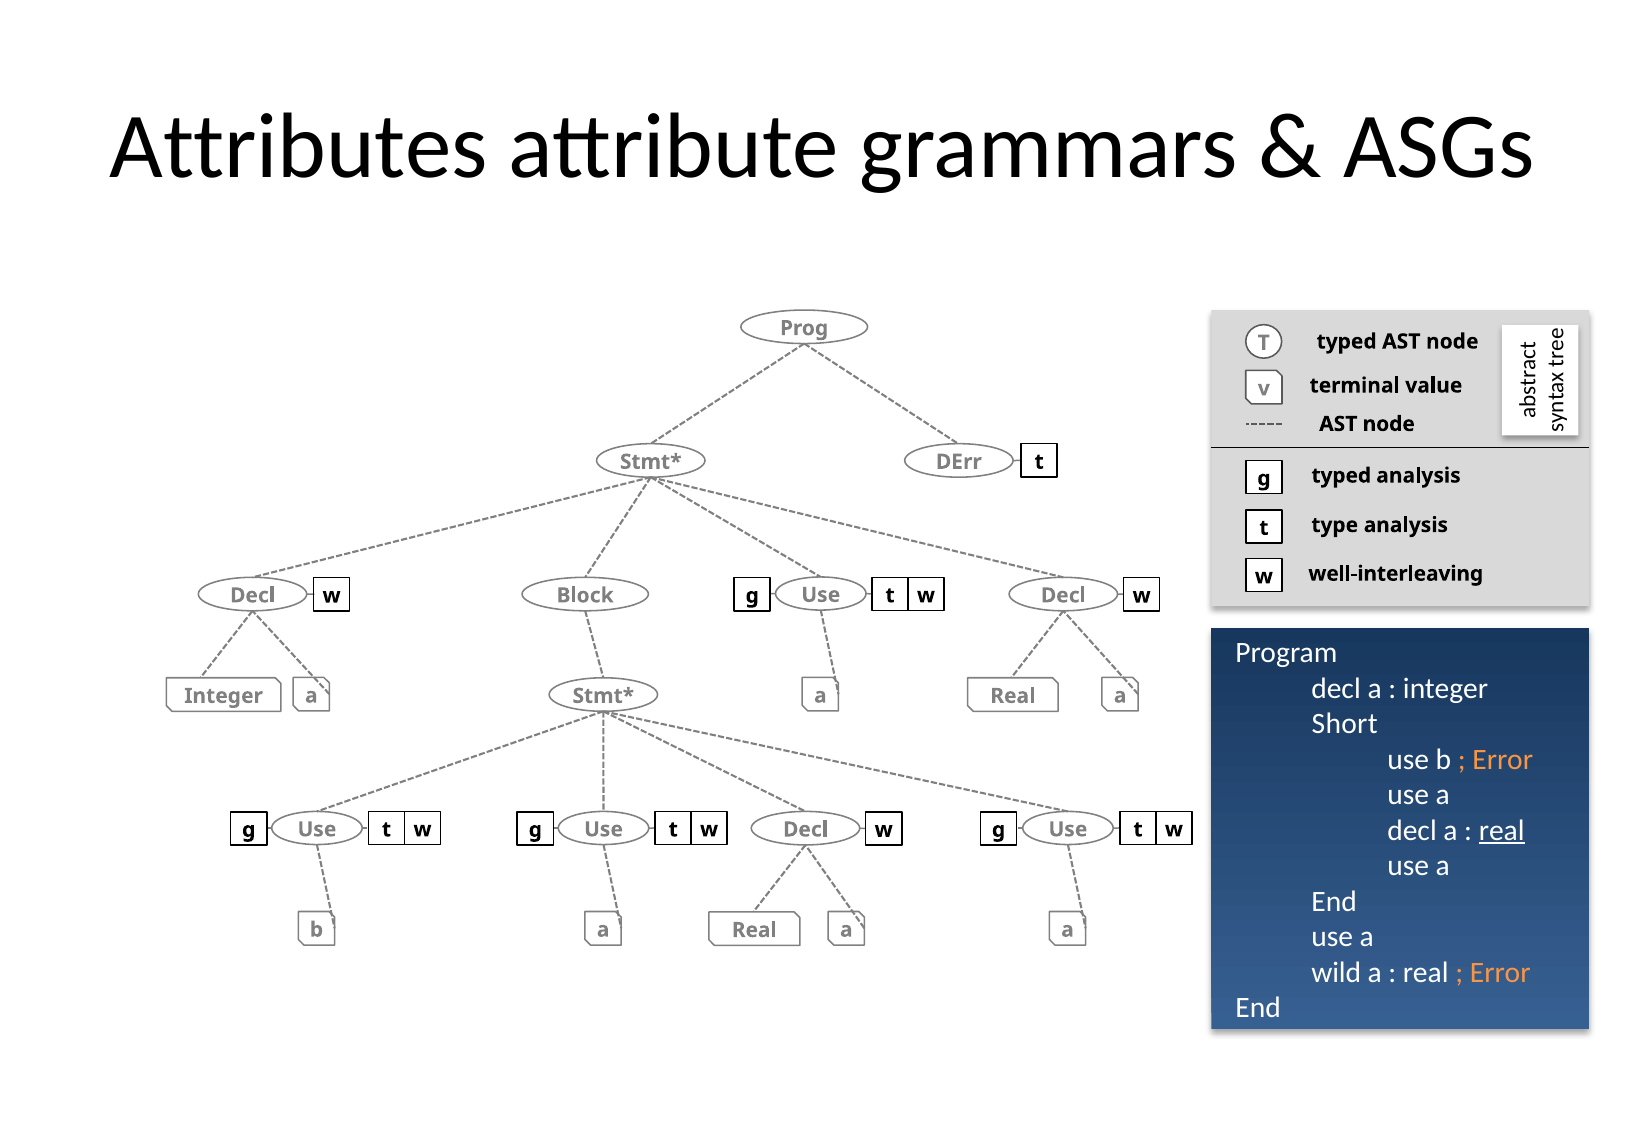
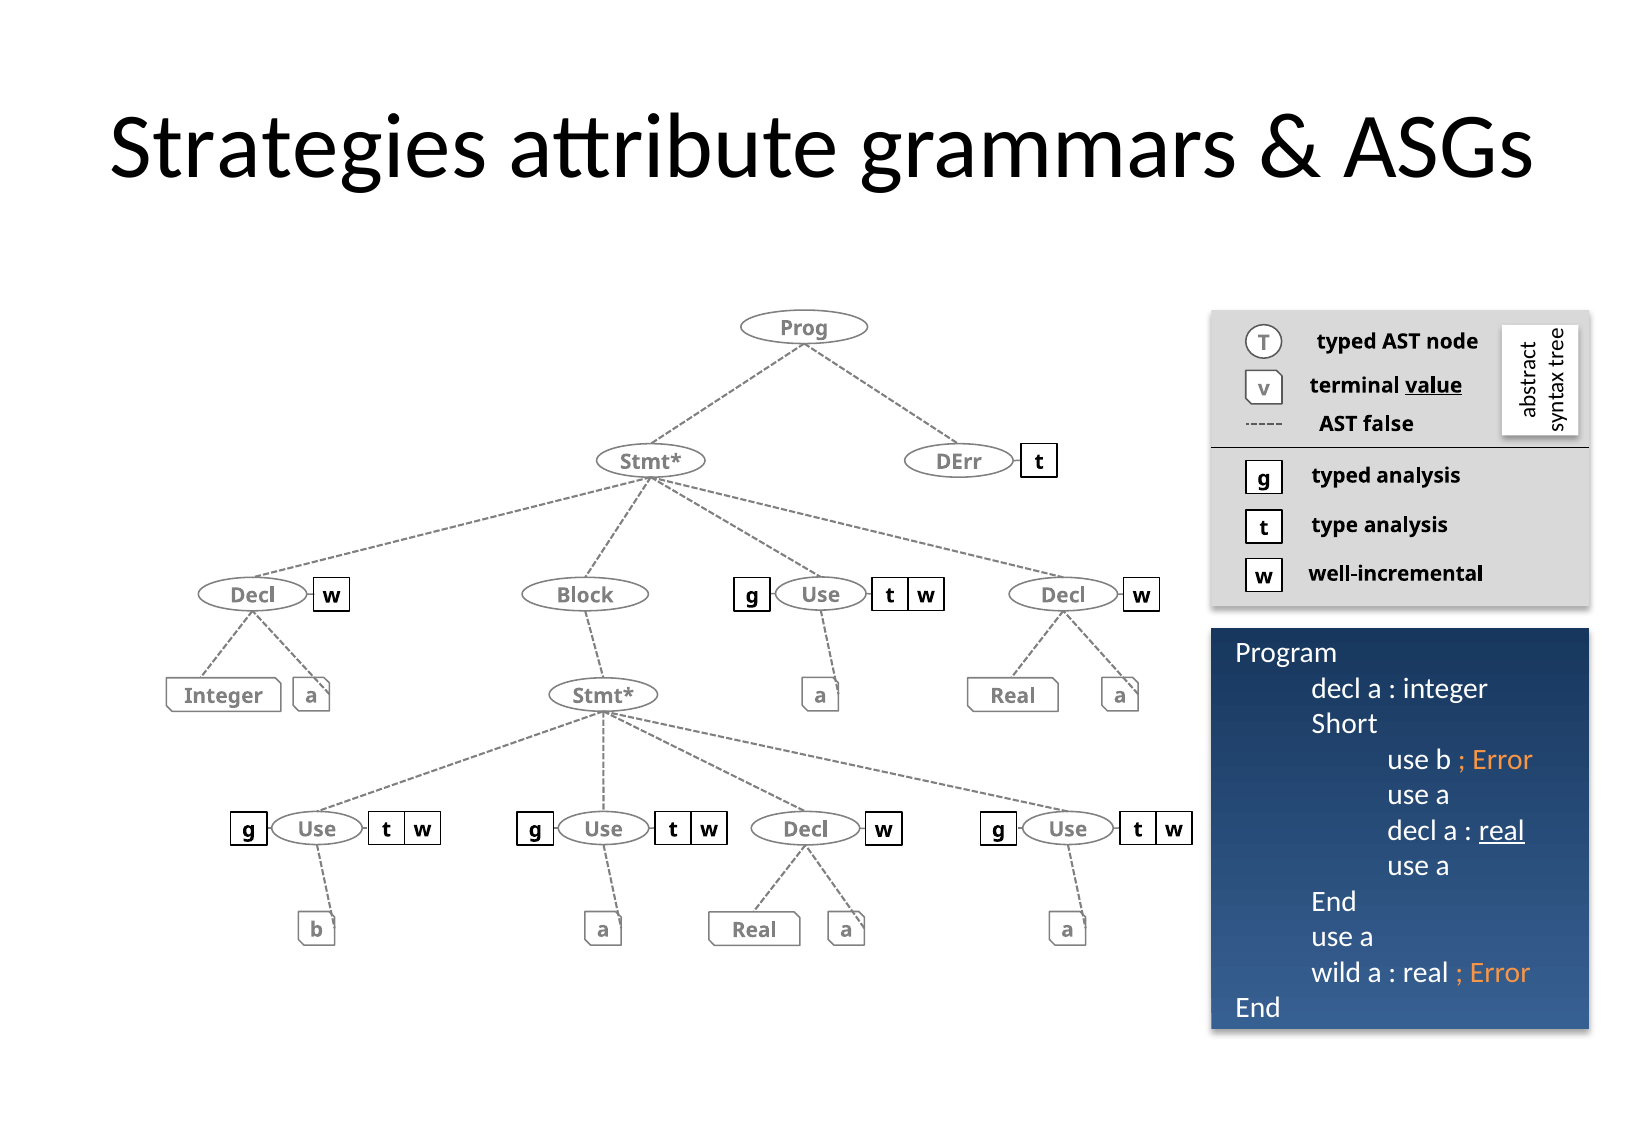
Attributes: Attributes -> Strategies (299, 147)
value underline: none -> present (1434, 385)
node: node -> false (1389, 424)
well-interleaving: well-interleaving -> well-incremental (1396, 574)
